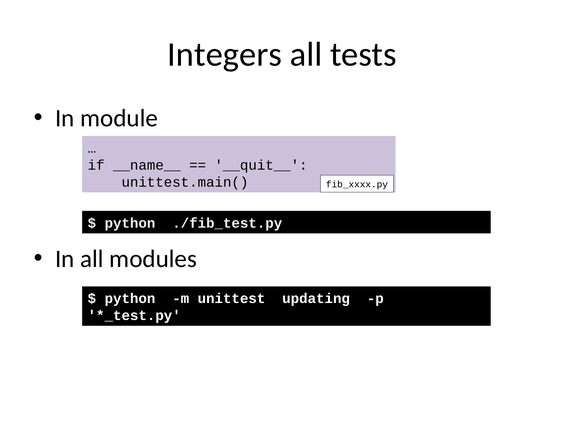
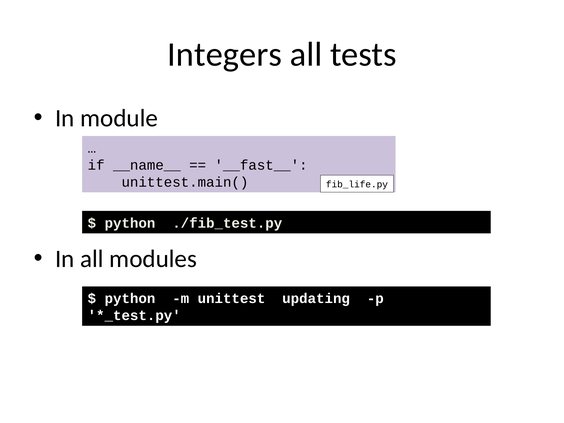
__quit__: __quit__ -> __fast__ (261, 165)
fib_xxxx.py: fib_xxxx.py -> fib_life.py (357, 184)
